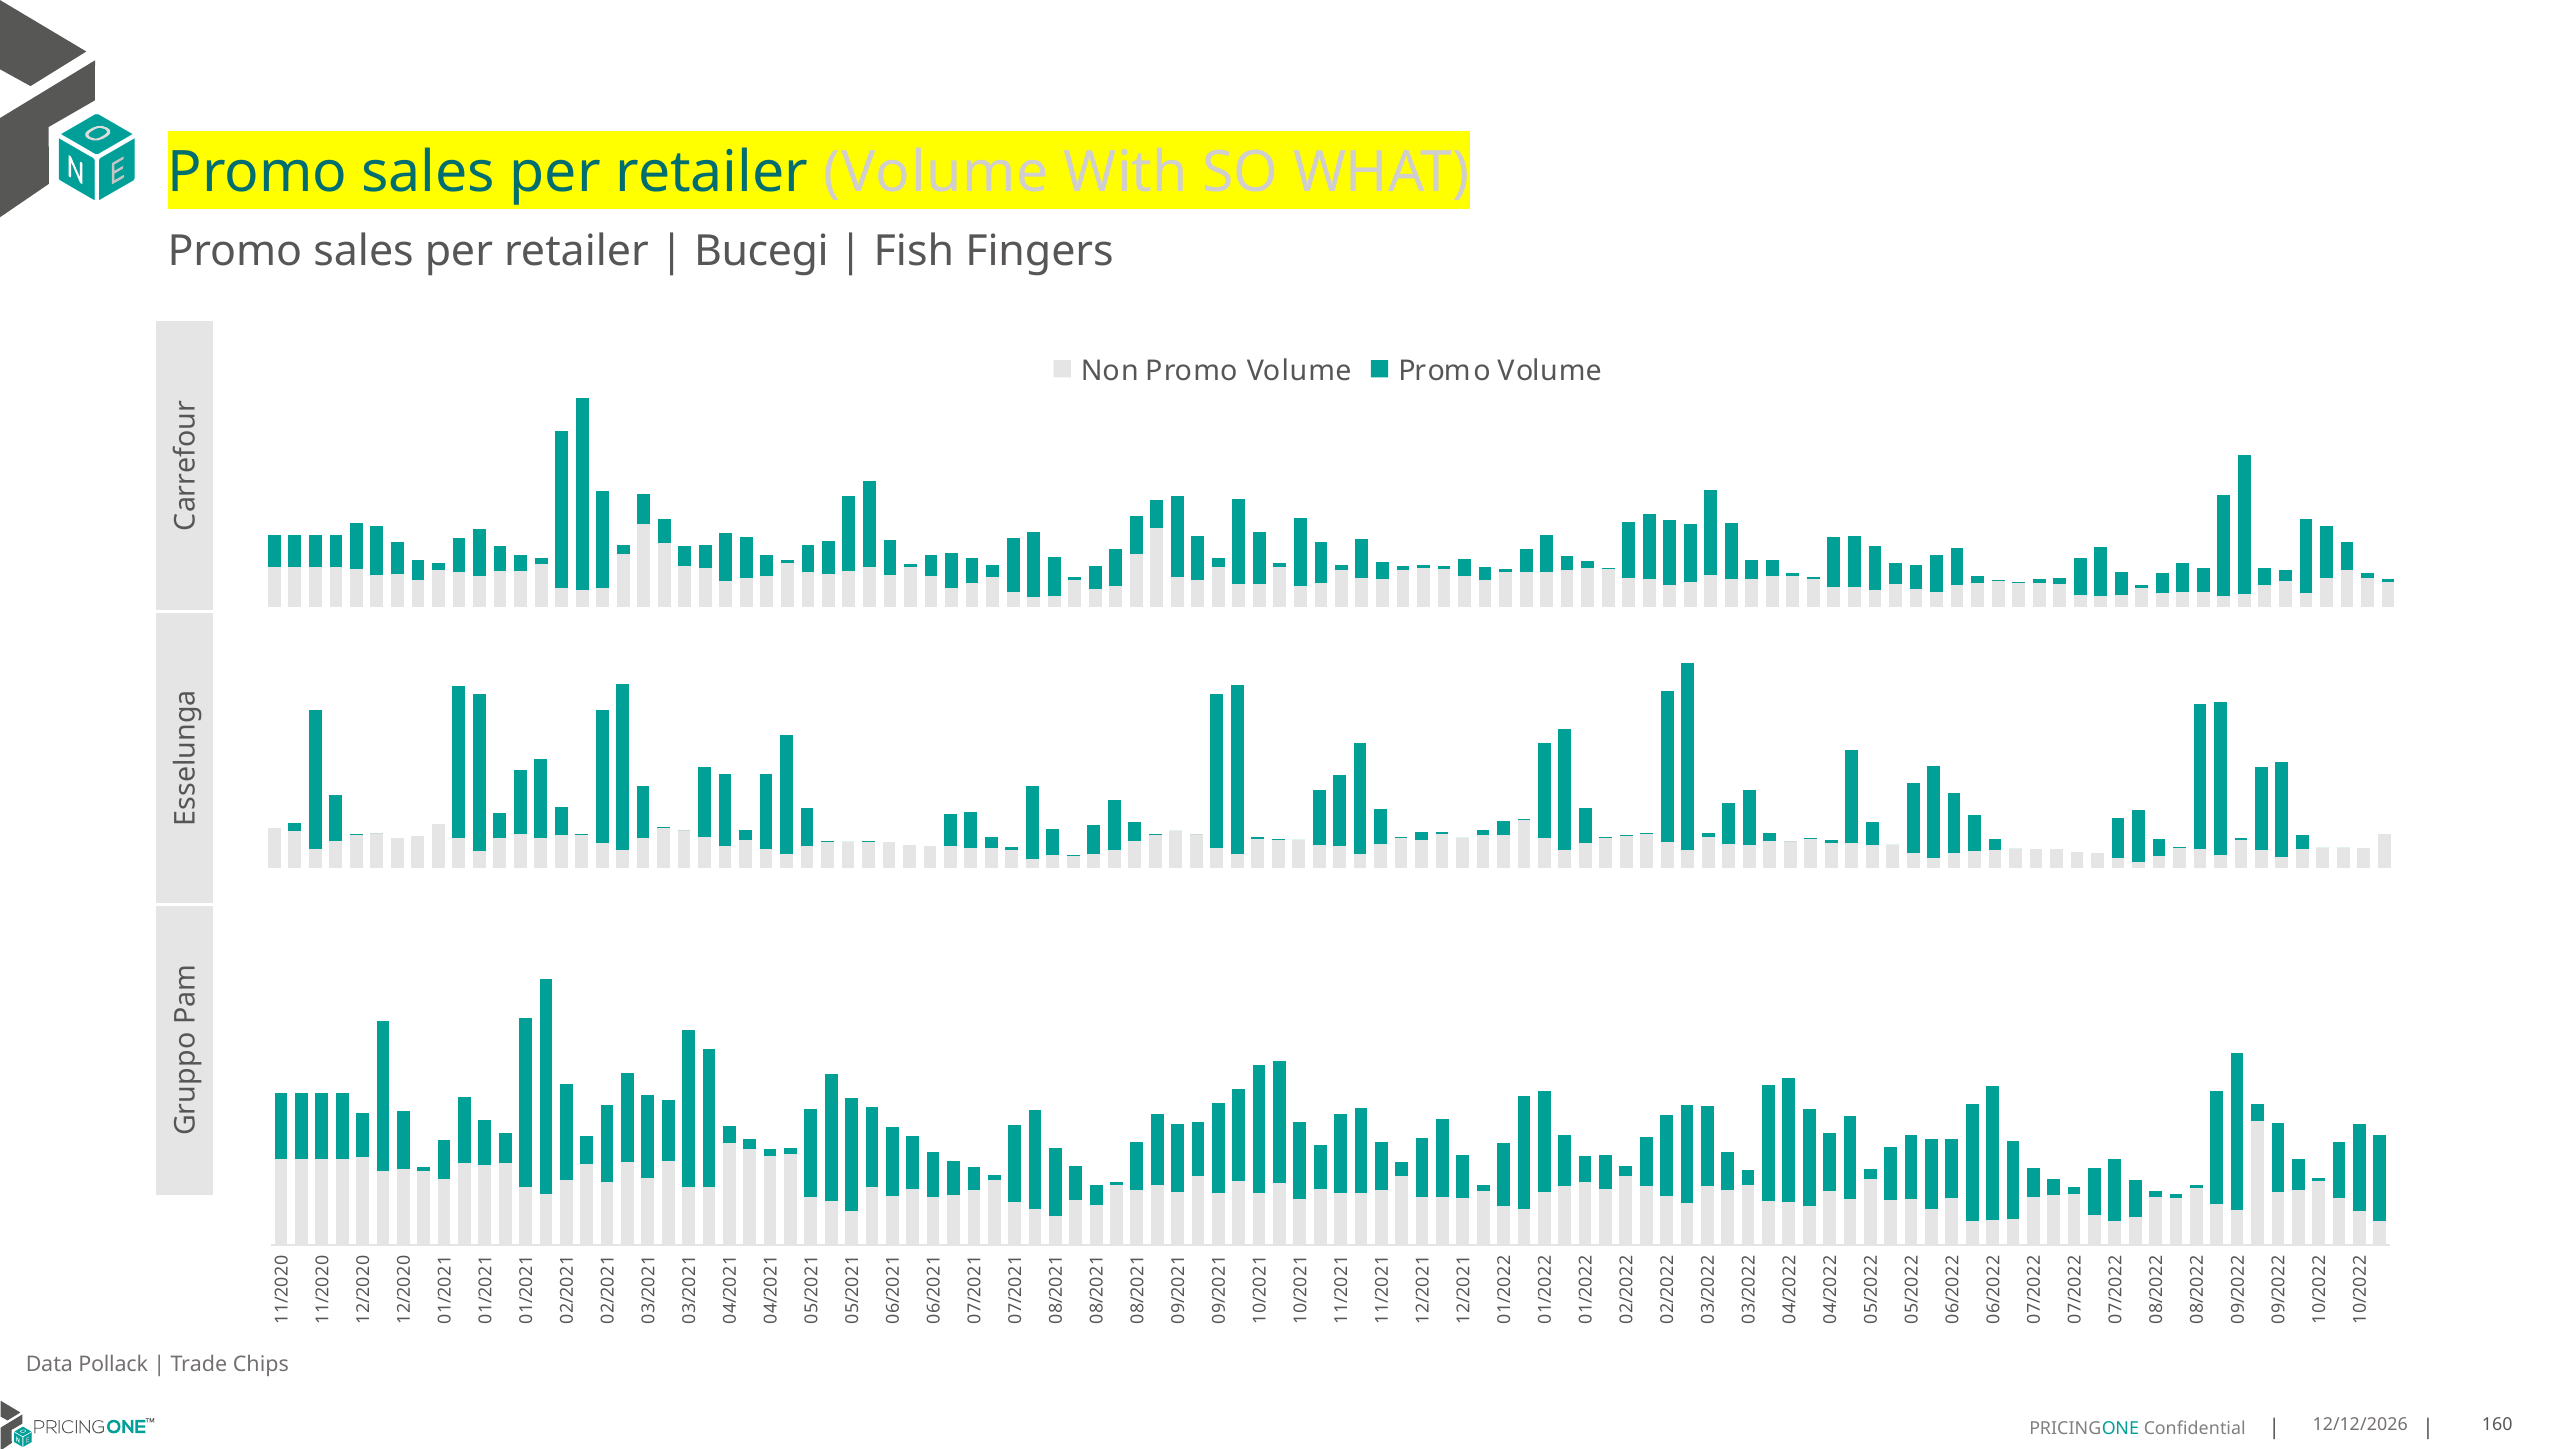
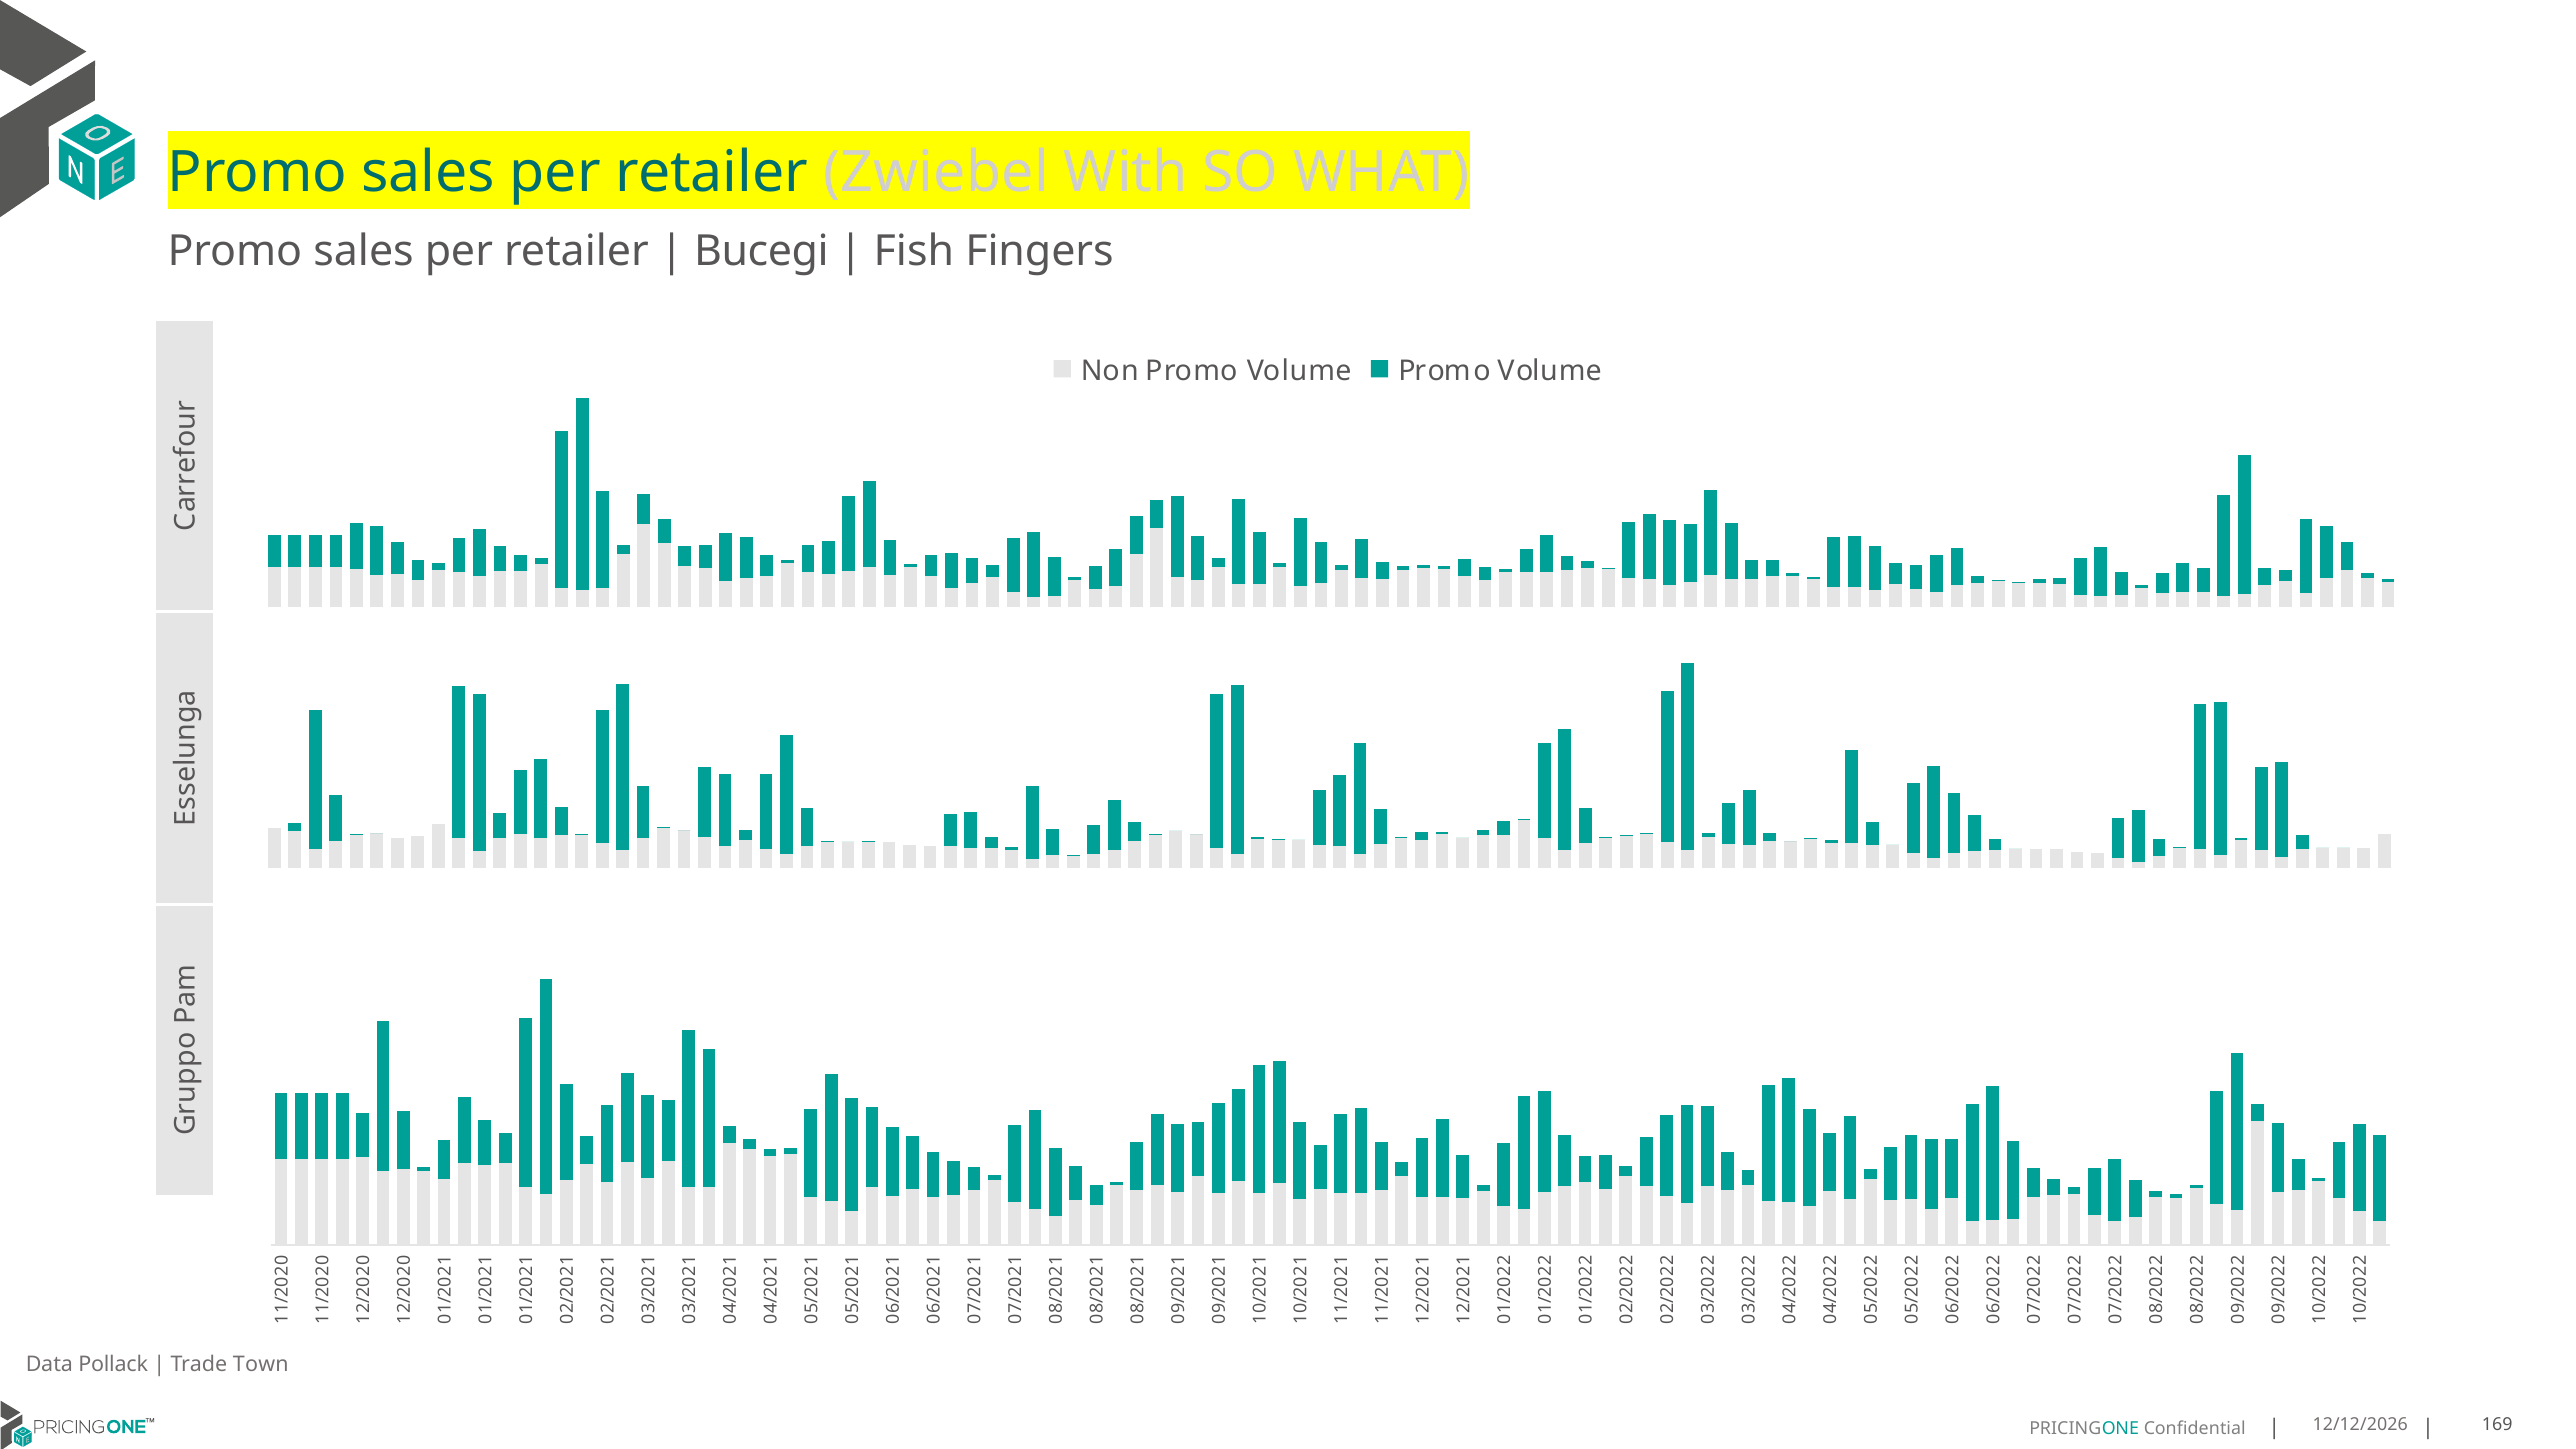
retailer Volume: Volume -> Zwiebel (936, 173)
Chips: Chips -> Town (261, 1365)
160: 160 -> 169 (2497, 1425)
